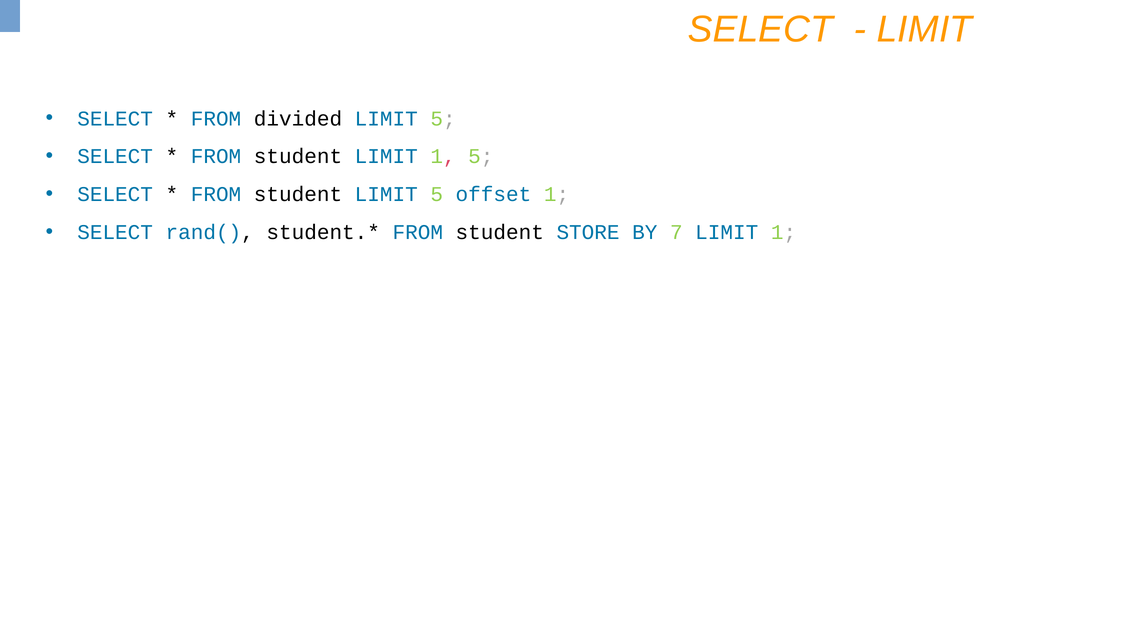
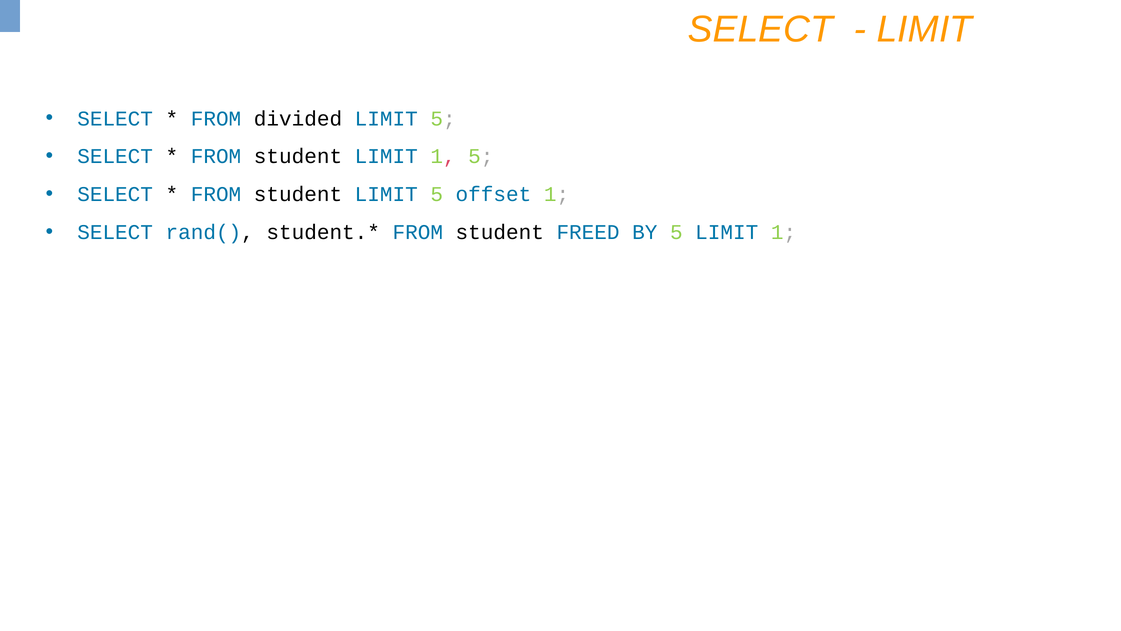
STORE: STORE -> FREED (588, 232)
BY 7: 7 -> 5 (676, 232)
